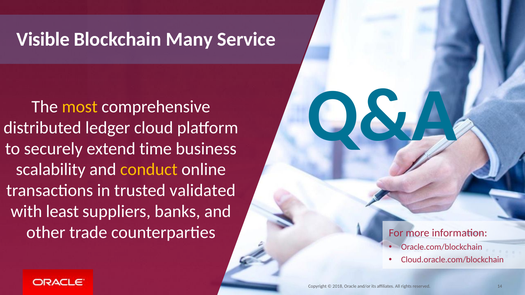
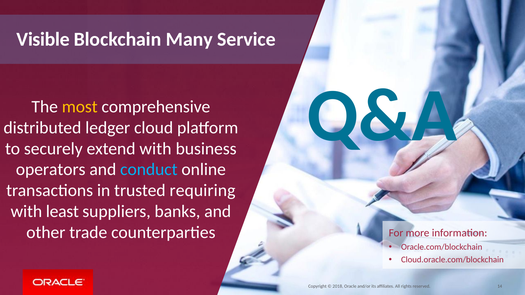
extend time: time -> with (155, 149)
scalability: scalability -> operators (51, 170)
conduct colour: yellow -> light blue (149, 170)
validated: validated -> requiring (203, 191)
